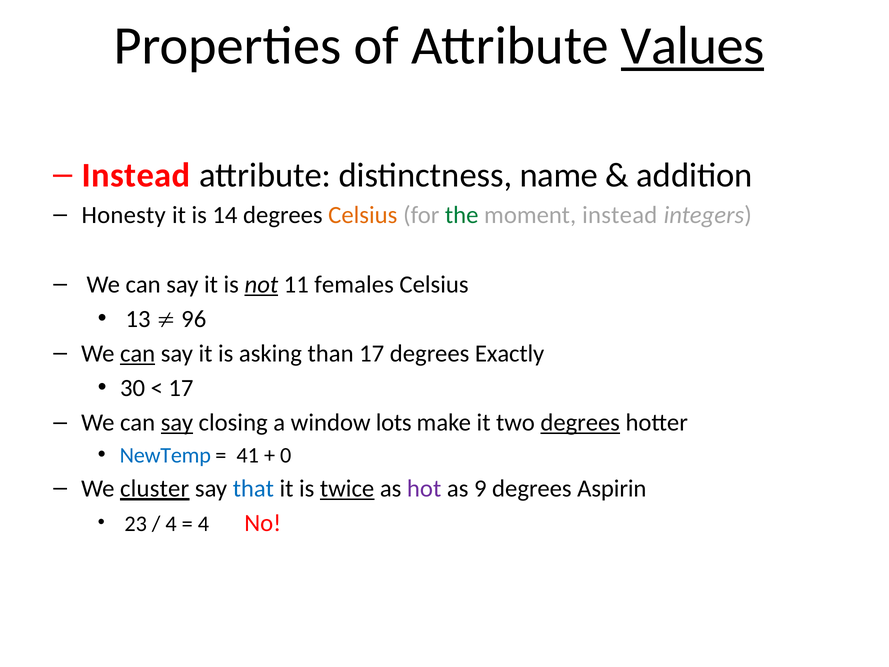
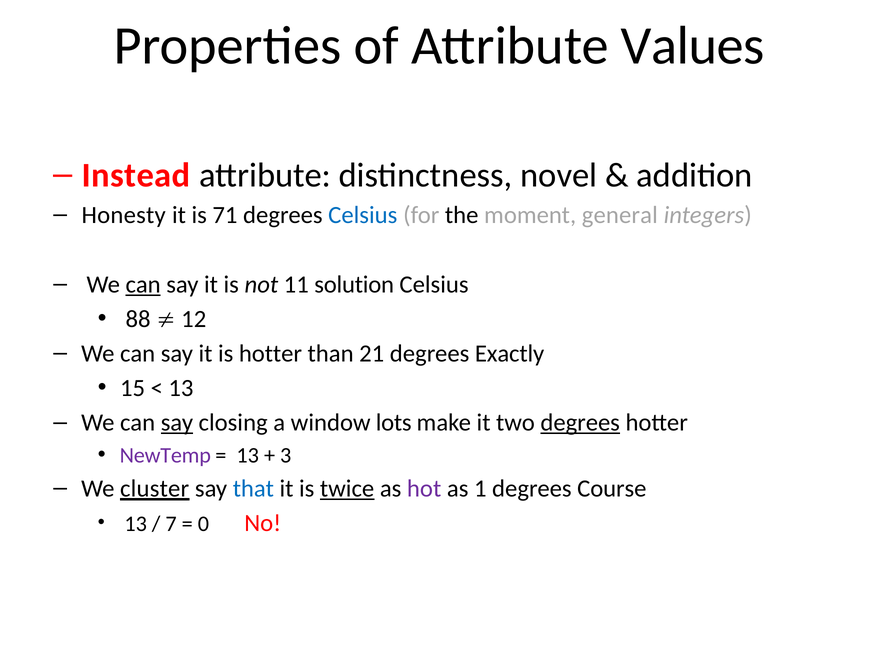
Values underline: present -> none (693, 46)
name: name -> novel (559, 175)
14: 14 -> 71 (225, 215)
Celsius colour: orange -> blue (363, 215)
the colour: green -> black (462, 215)
moment instead: instead -> general (620, 215)
can underline: none -> present (143, 284)
not underline: present -> none (261, 284)
females: females -> solution (354, 284)
13: 13 -> 88 (138, 319)
96: 96 -> 12 (194, 319)
can underline: present -> none (138, 353)
is asking: asking -> hotter (270, 353)
than 17: 17 -> 21 (372, 353)
30: 30 -> 15 (133, 388)
17: 17 -> 13 (181, 388)
NewTemp colour: blue -> purple (165, 455)
41: 41 -> 13 (248, 455)
0: 0 -> 3 (286, 455)
9: 9 -> 1 (480, 488)
Aspirin: Aspirin -> Course (612, 488)
23: 23 -> 13 (136, 524)
4: 4 -> 7 (171, 524)
4: 4 -> 0 (203, 524)
